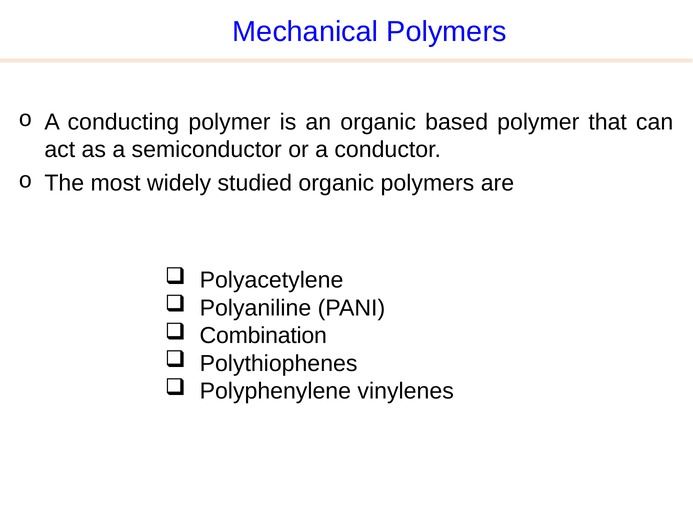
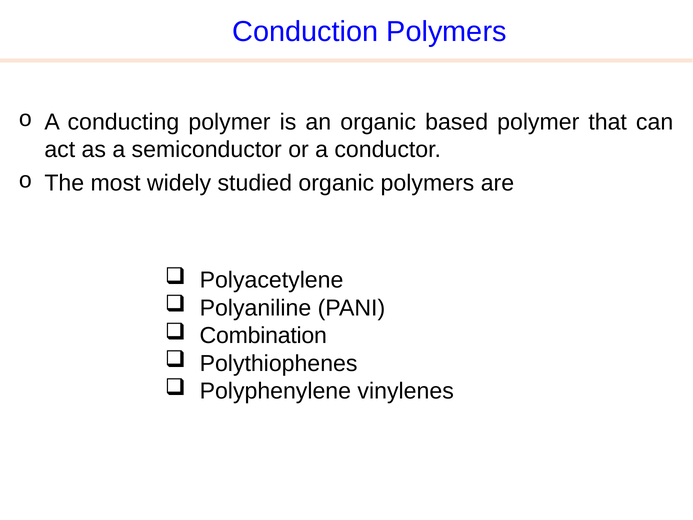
Mechanical: Mechanical -> Conduction (305, 32)
